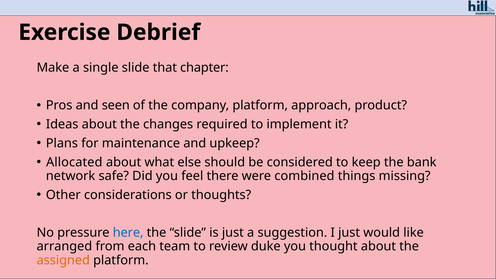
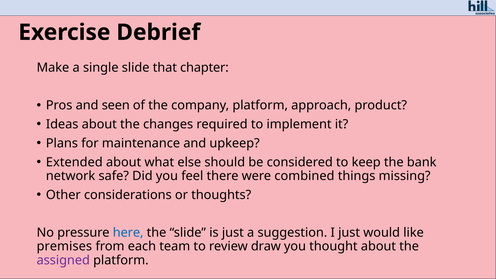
Allocated: Allocated -> Extended (74, 162)
arranged: arranged -> premises (64, 246)
duke: duke -> draw (266, 246)
assigned colour: orange -> purple (63, 260)
